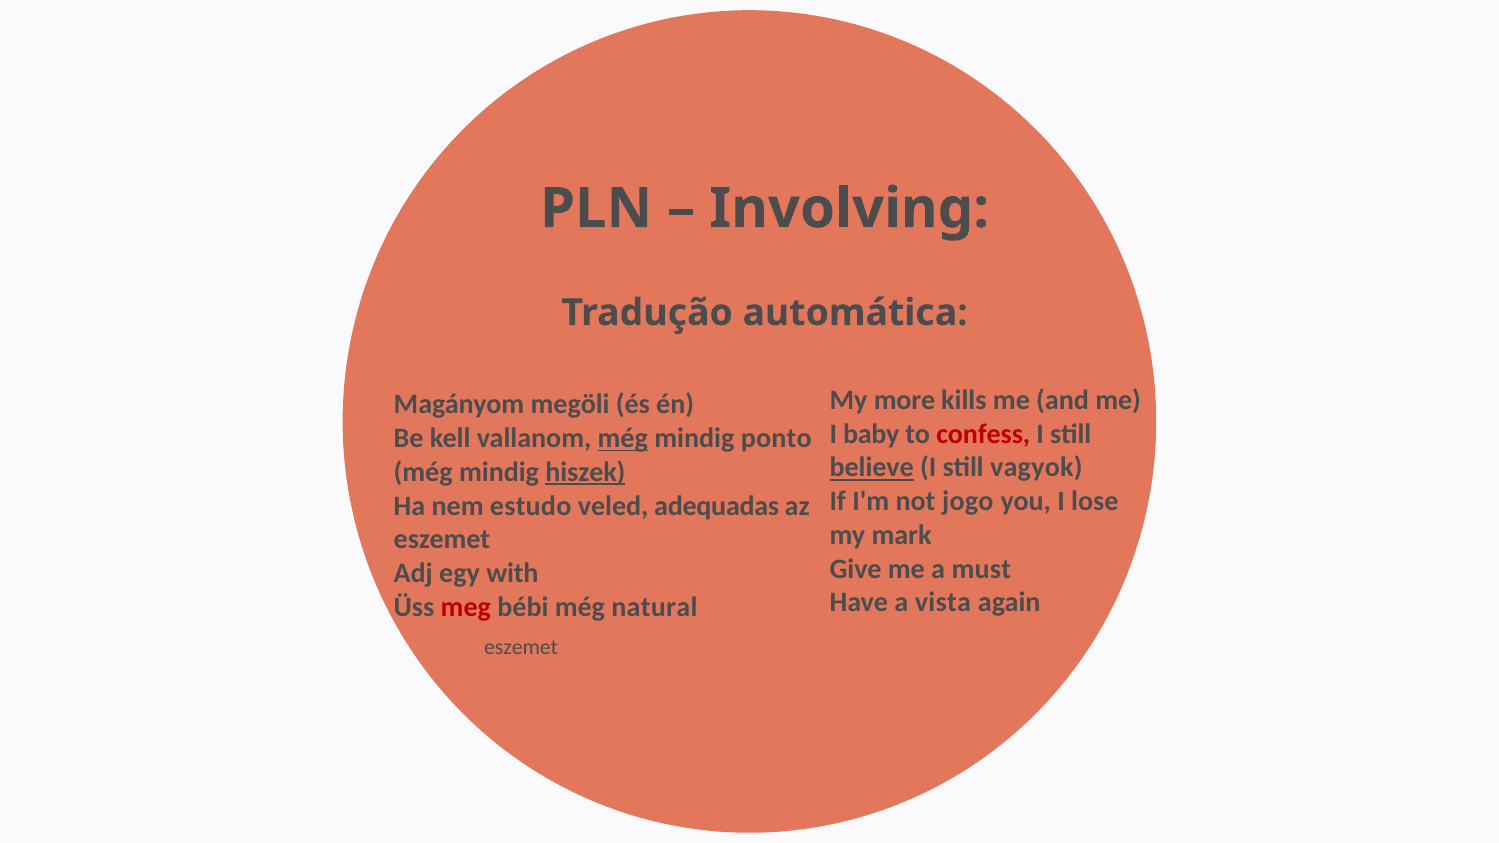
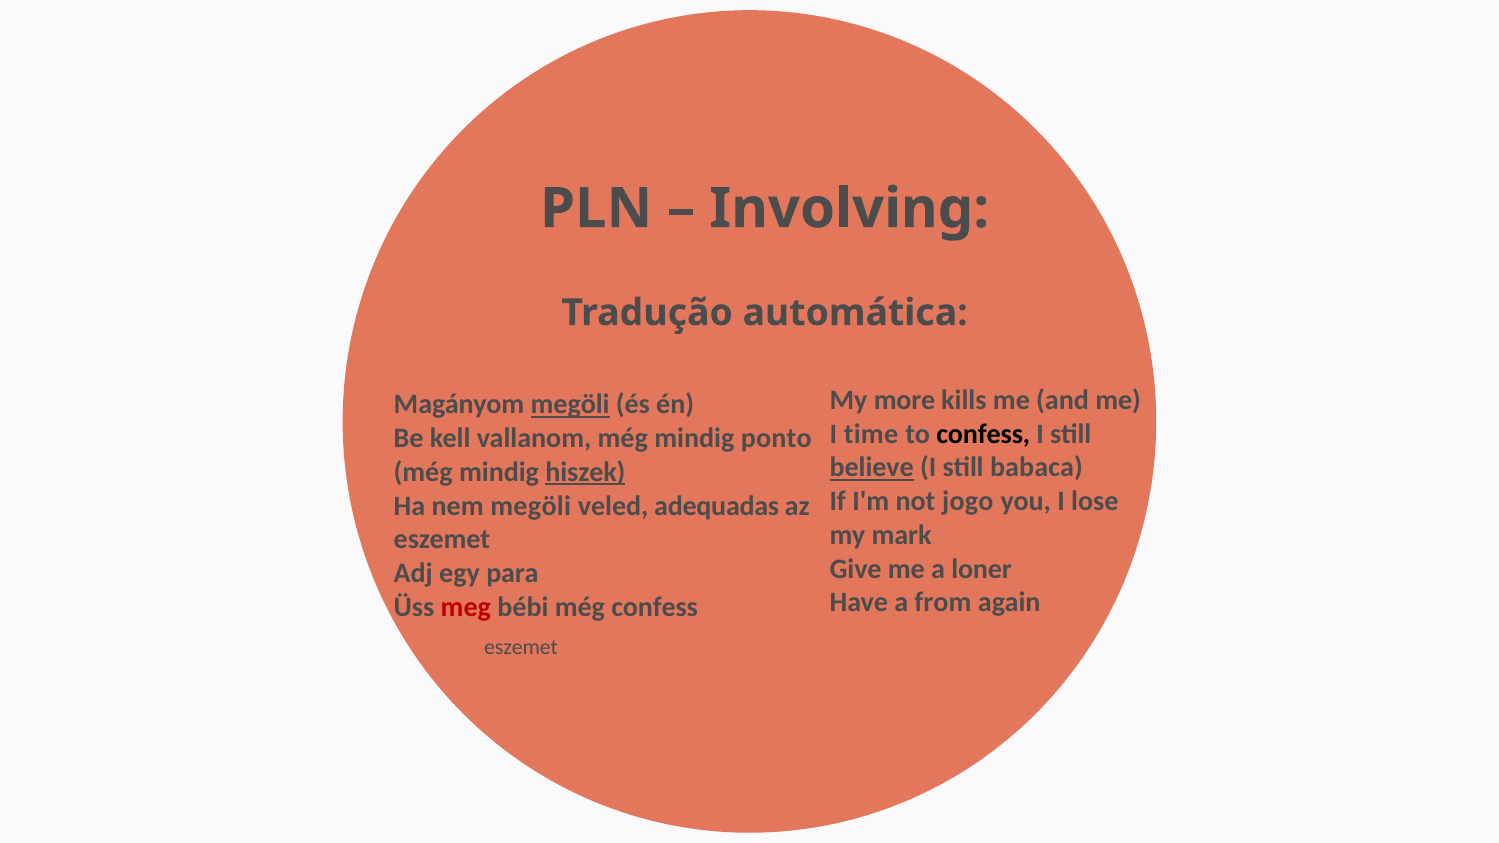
megöli underline: none -> present (570, 405)
baby: baby -> time (871, 434)
confess colour: red -> black (983, 434)
még underline: present -> none (623, 438)
vagyok: vagyok -> babaca (1036, 468)
nem estudo: estudo -> megöli (531, 506)
must: must -> loner (982, 569)
with: with -> para (512, 573)
vista: vista -> from (943, 603)
még natural: natural -> confess (655, 607)
